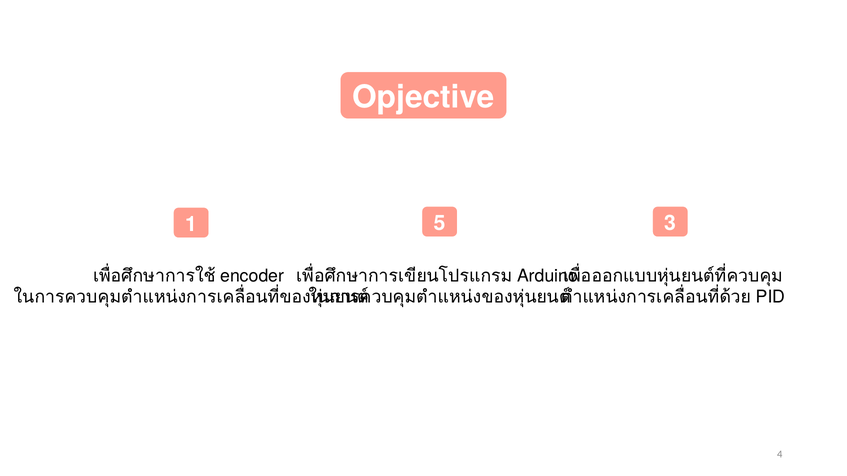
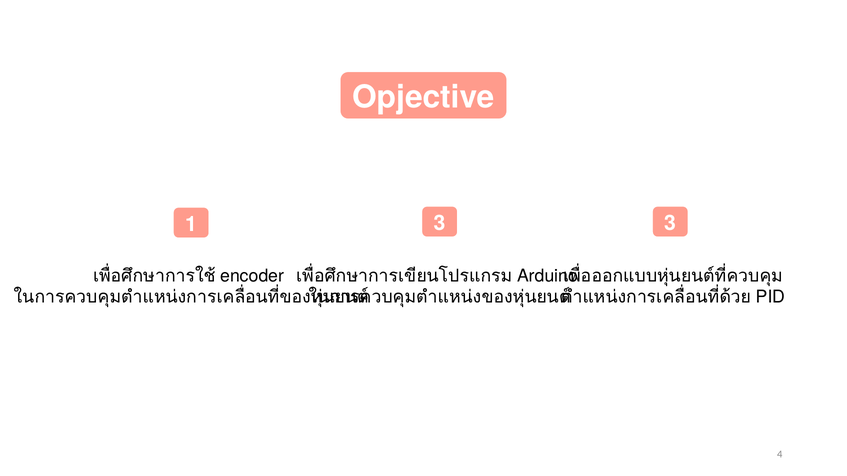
1 5: 5 -> 3 (440, 223)
